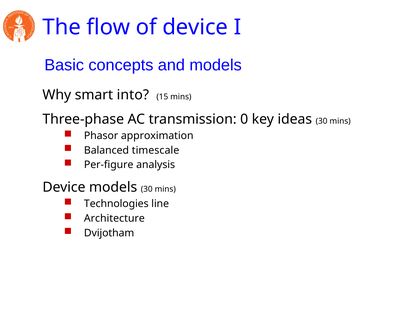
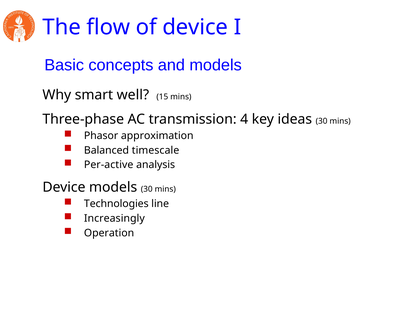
into: into -> well (133, 95)
0: 0 -> 4 (244, 119)
Per-figure: Per-figure -> Per-active (109, 165)
Architecture: Architecture -> Increasingly (114, 219)
Dvijotham: Dvijotham -> Operation (109, 233)
